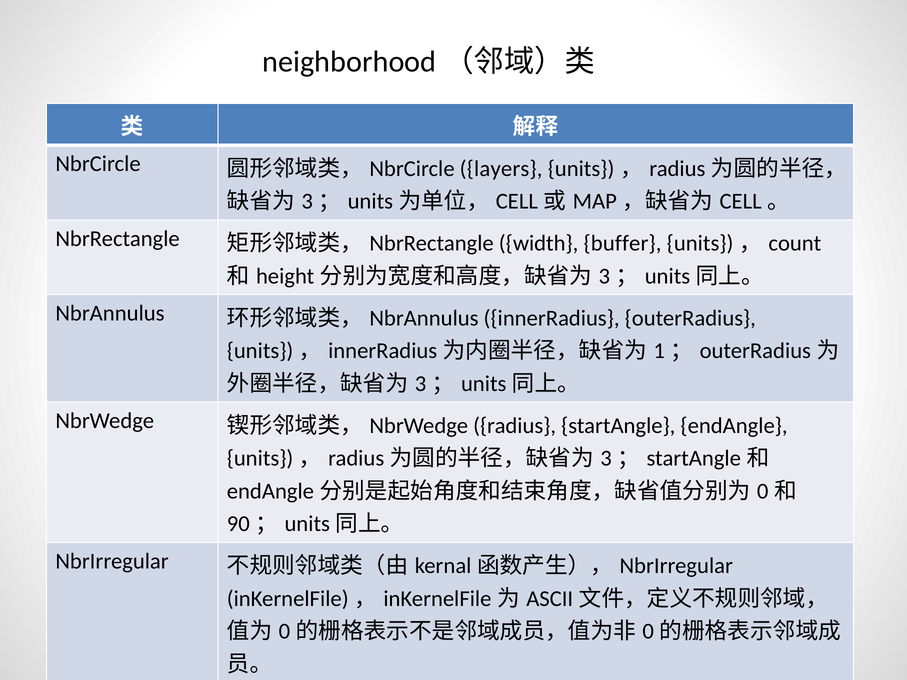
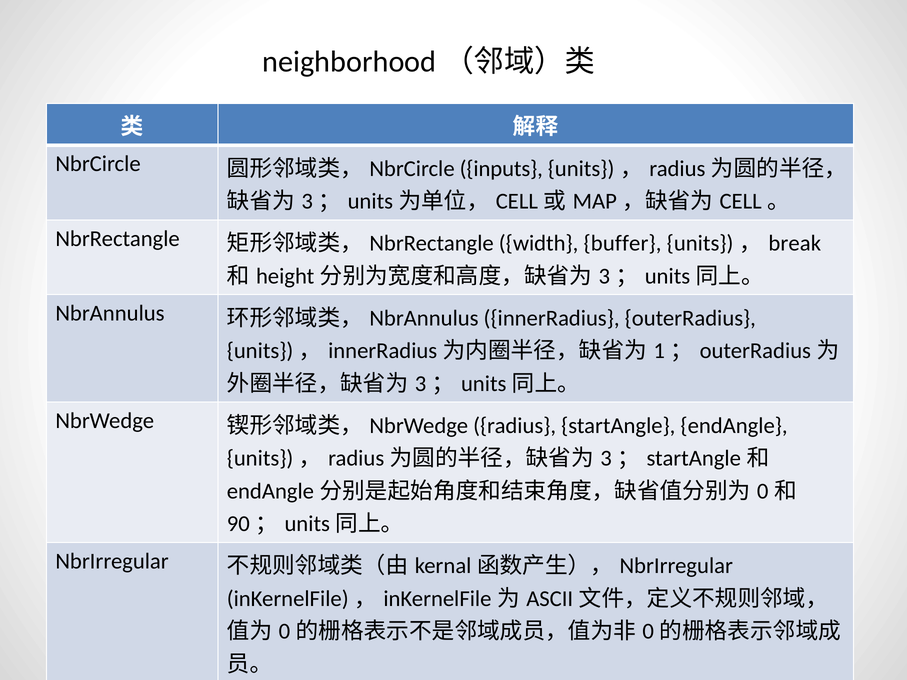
layers: layers -> inputs (501, 169)
count: count -> break (795, 243)
